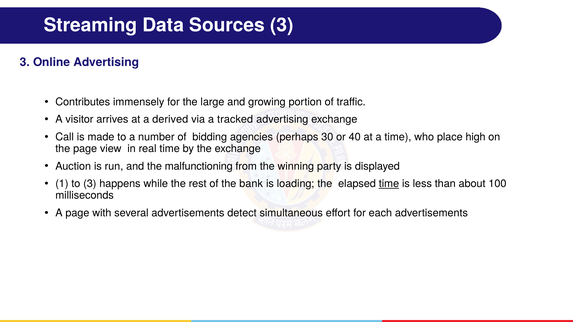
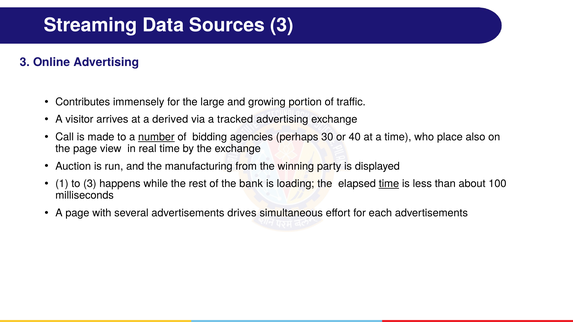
number underline: none -> present (156, 137)
high: high -> also (475, 137)
malfunctioning: malfunctioning -> manufacturing (199, 166)
detect: detect -> drives (242, 213)
